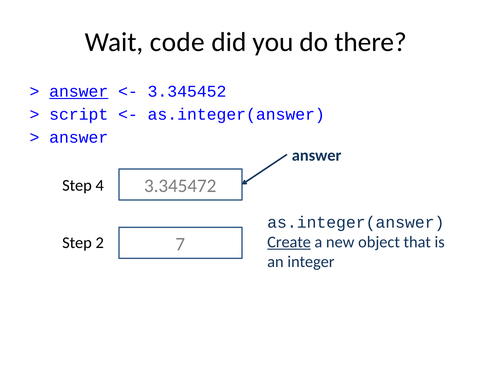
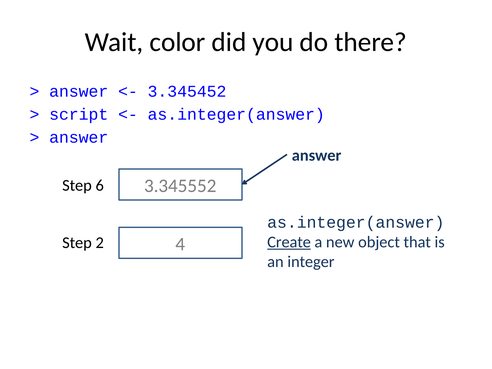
code: code -> color (177, 42)
answer underline: present -> none (79, 91)
3.345472: 3.345472 -> 3.345552 (180, 186)
4: 4 -> 6 (100, 185)
7: 7 -> 4 (180, 244)
